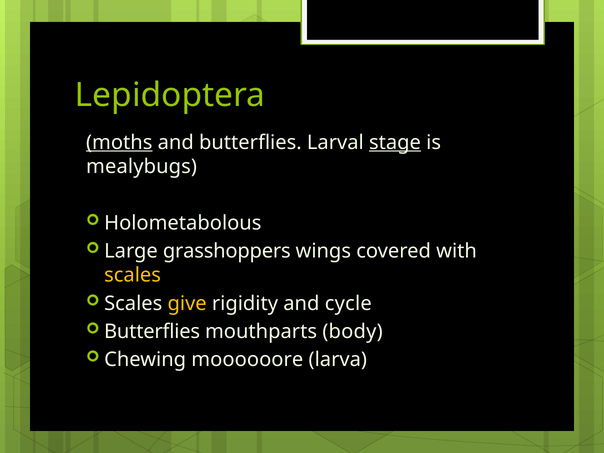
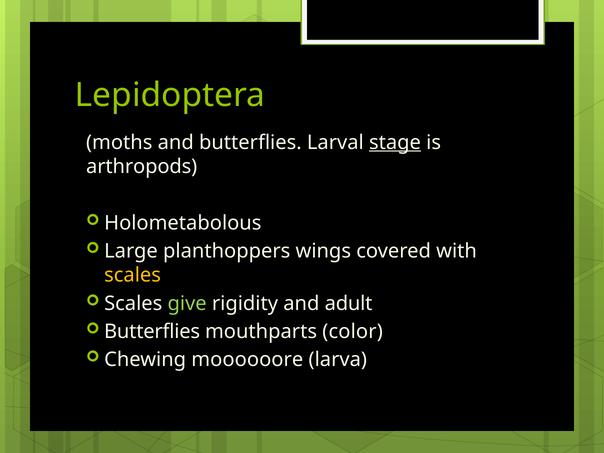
moths underline: present -> none (119, 142)
mealybugs: mealybugs -> arthropods (142, 167)
grasshoppers: grasshoppers -> planthoppers (227, 251)
give colour: yellow -> light green (187, 303)
cycle: cycle -> adult (349, 303)
body: body -> color (353, 332)
